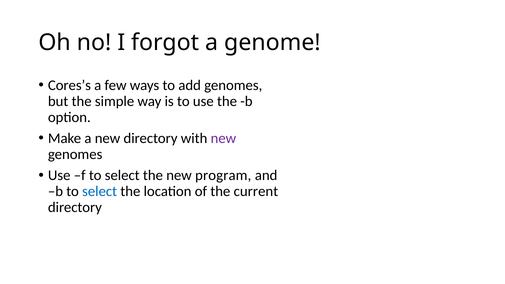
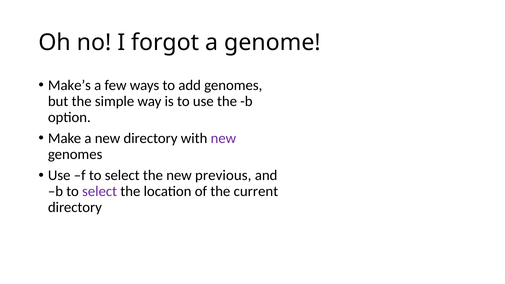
Cores’s: Cores’s -> Make’s (69, 85)
program: program -> previous (223, 175)
select colour: blue -> purple (100, 191)
